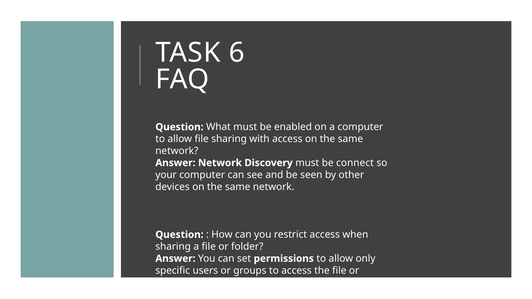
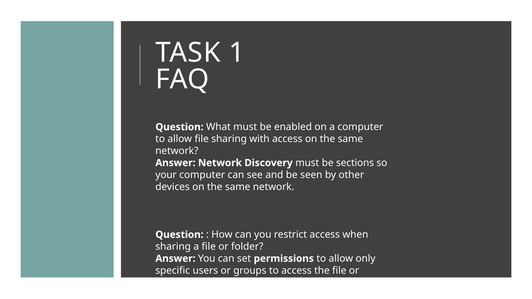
6: 6 -> 1 (237, 53)
connect: connect -> sections (355, 163)
